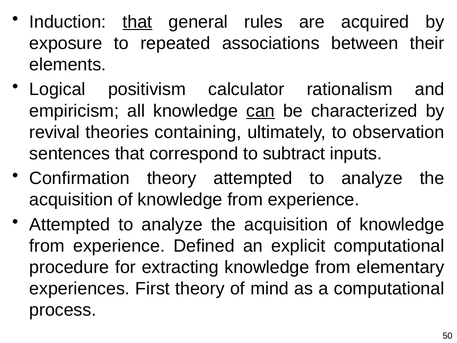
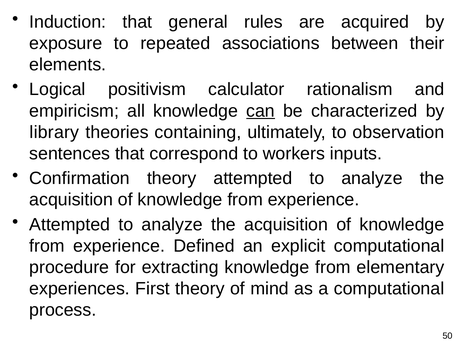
that underline: present -> none (137, 22)
revival: revival -> library (54, 132)
subtract: subtract -> workers (294, 153)
